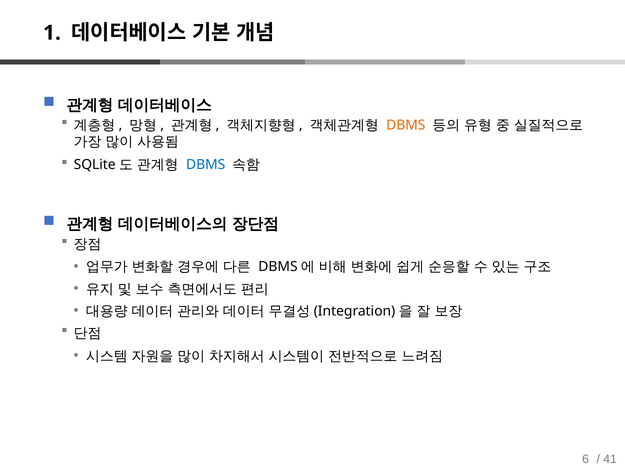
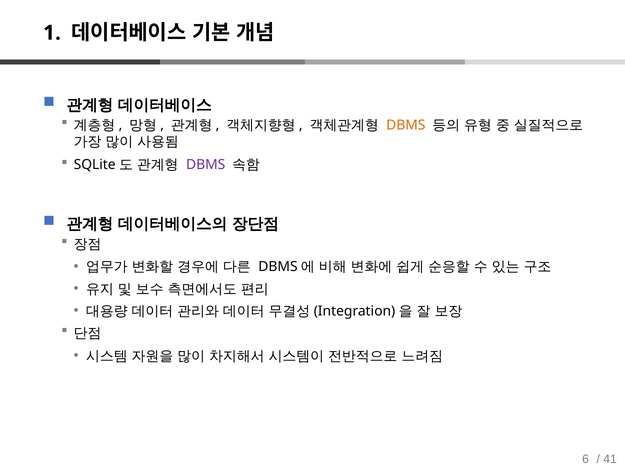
DBMS colour: blue -> purple (206, 165)
